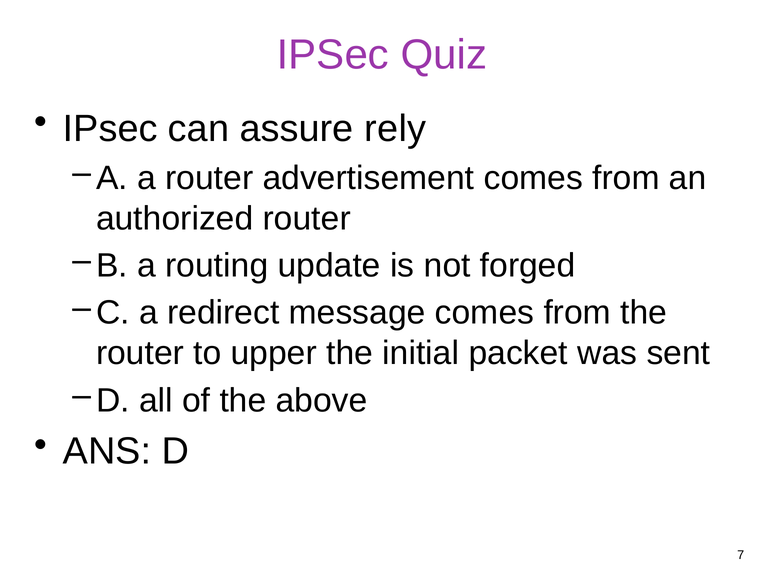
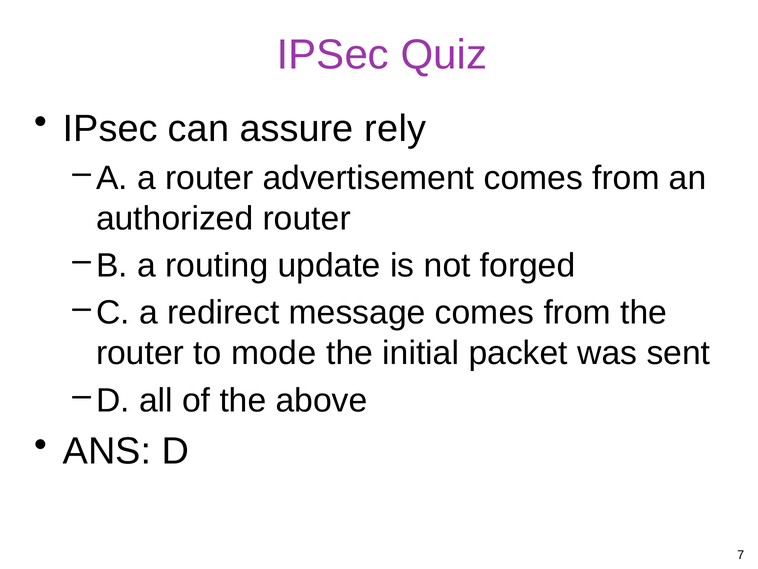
upper: upper -> mode (274, 353)
